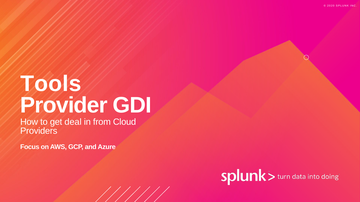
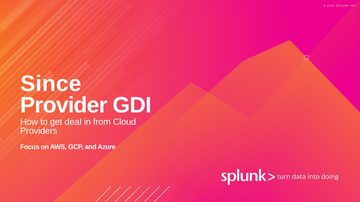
Tools: Tools -> Since (51, 84)
